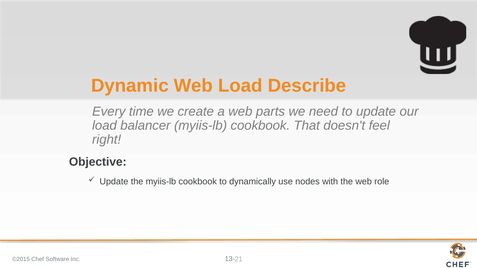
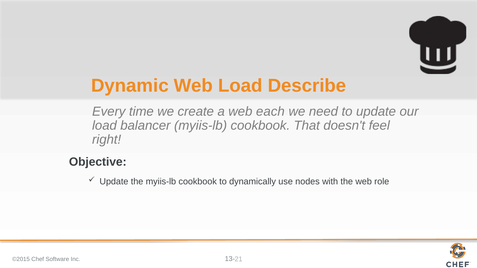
parts: parts -> each (270, 112)
